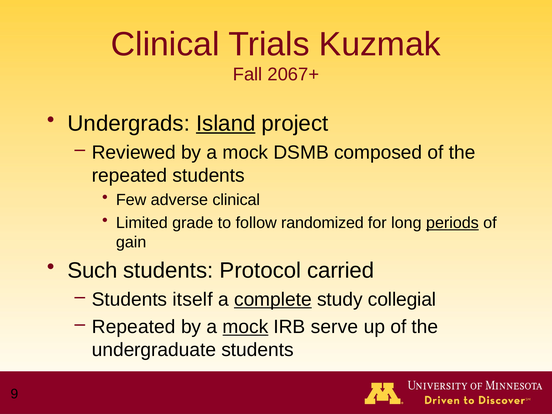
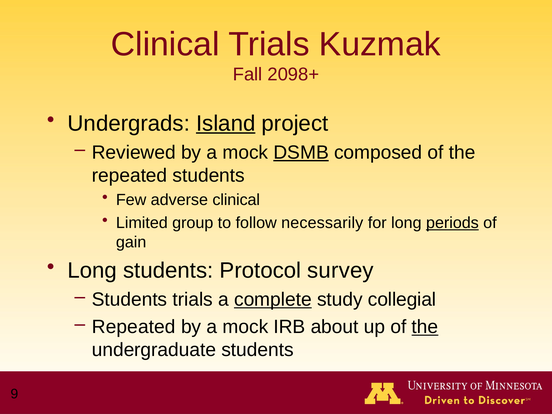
2067+: 2067+ -> 2098+ (293, 74)
DSMB underline: none -> present (301, 152)
grade: grade -> group (193, 223)
randomized: randomized -> necessarily (322, 223)
Such: Such -> Long (92, 271)
carried: carried -> survey (341, 271)
Students itself: itself -> trials (193, 300)
mock underline: present -> none (245, 327)
serve: serve -> about (335, 327)
the underline: none -> present (425, 327)
